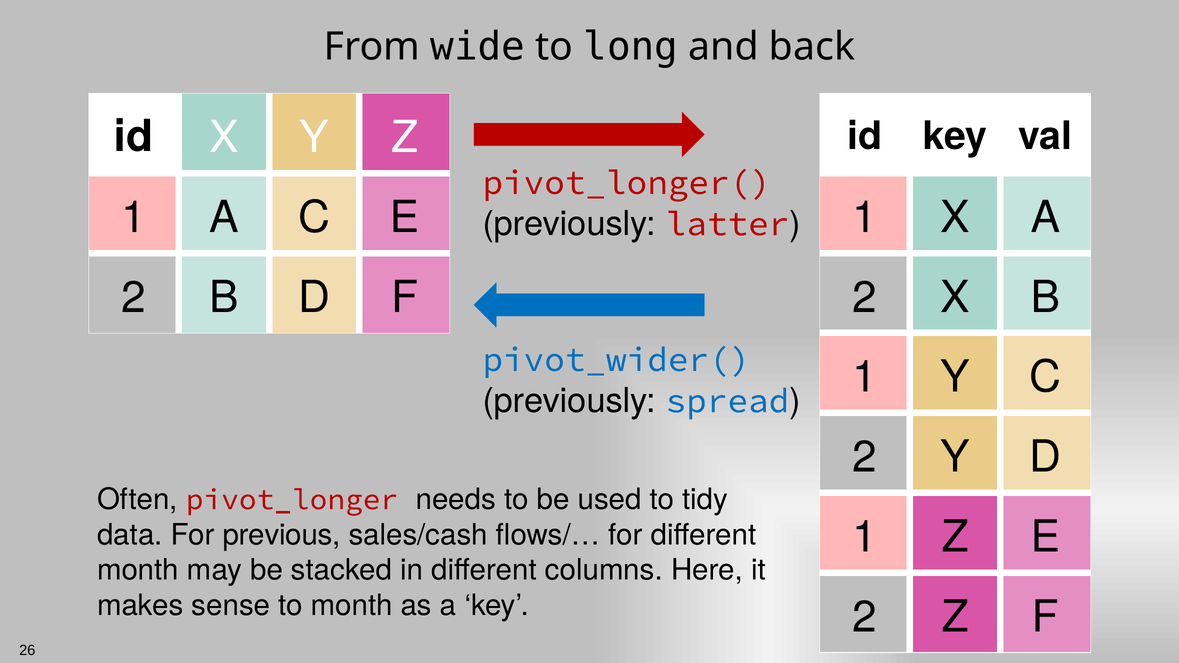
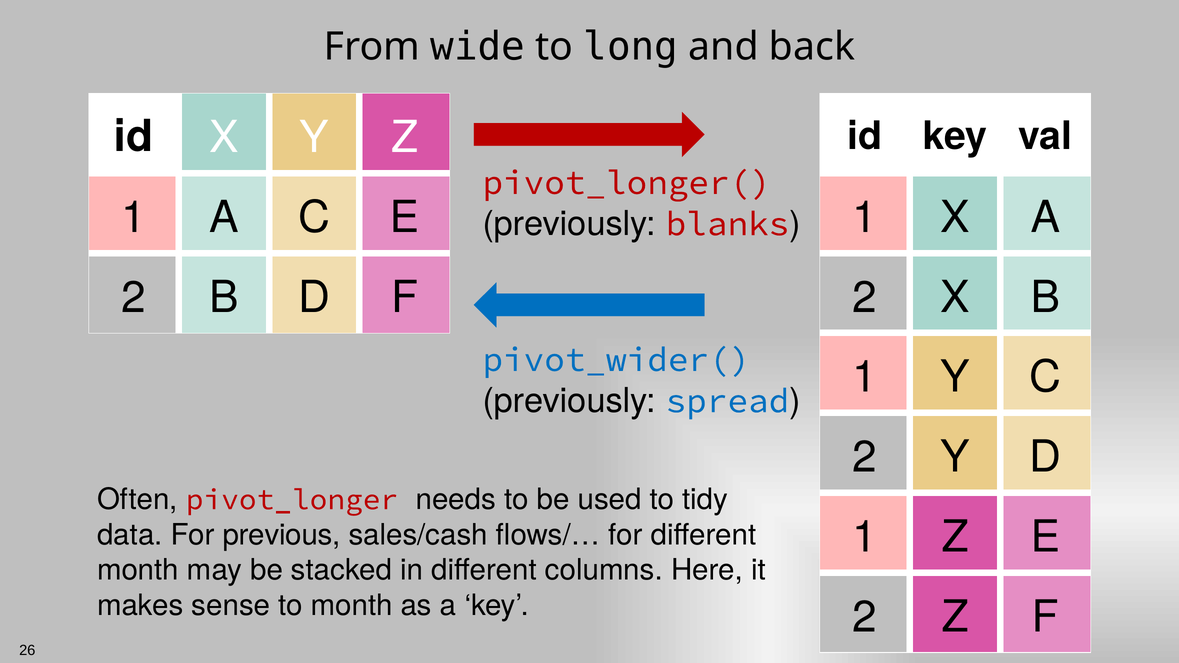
latter: latter -> blanks (728, 224)
